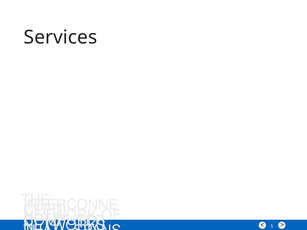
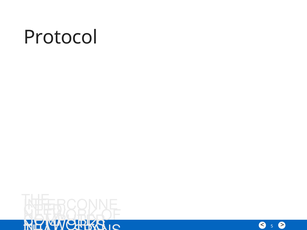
Services: Services -> Protocol (61, 37)
